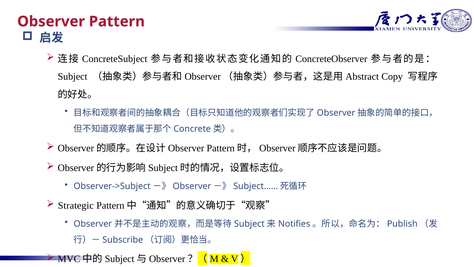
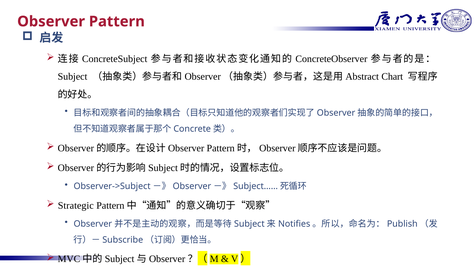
Copy: Copy -> Chart (392, 77)
